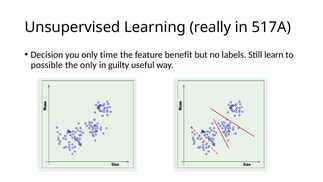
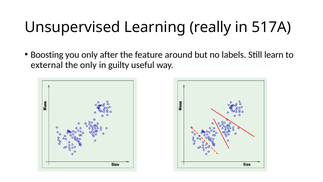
Decision: Decision -> Boosting (47, 55)
time: time -> after (109, 55)
benefit: benefit -> around (179, 55)
possible: possible -> external (47, 65)
